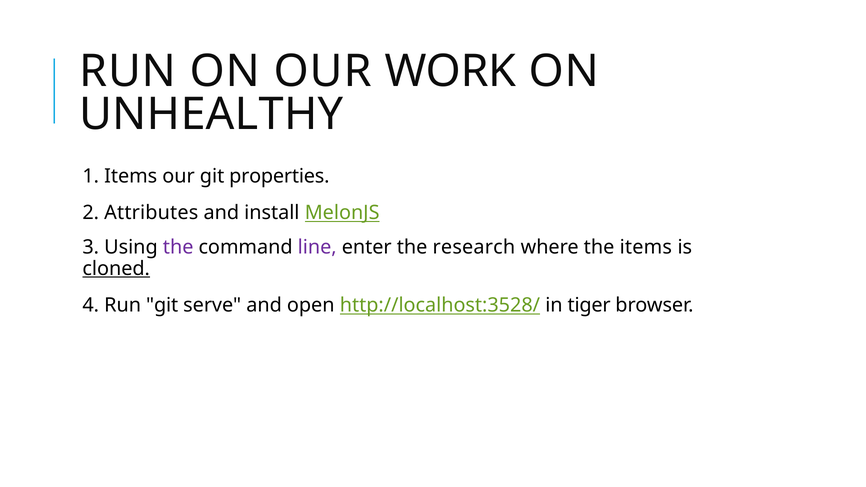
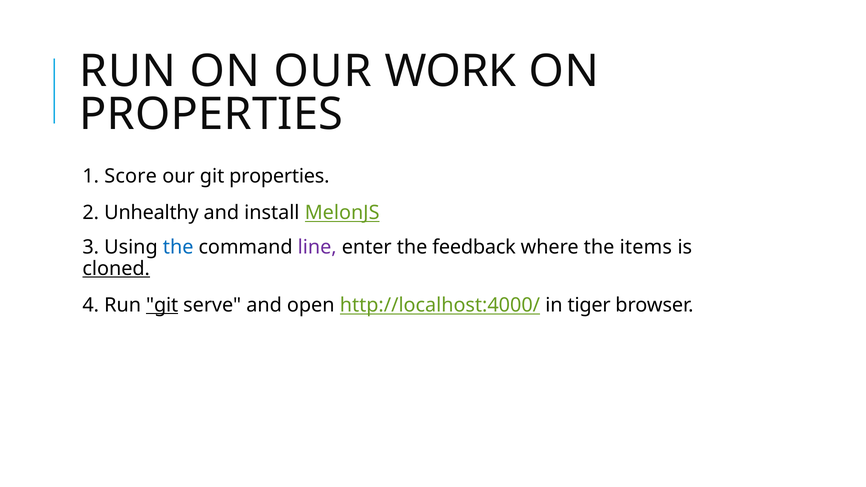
UNHEALTHY: UNHEALTHY -> PROPERTIES (211, 115)
1 Items: Items -> Score (131, 176)
Attributes: Attributes -> Unhealthy (151, 213)
the colour: purple -> blue (178, 247)
research: research -> feedback (474, 247)
git underline: none -> present (162, 305)
http://localhost:3528/: http://localhost:3528/ -> http://localhost:4000/ (440, 305)
